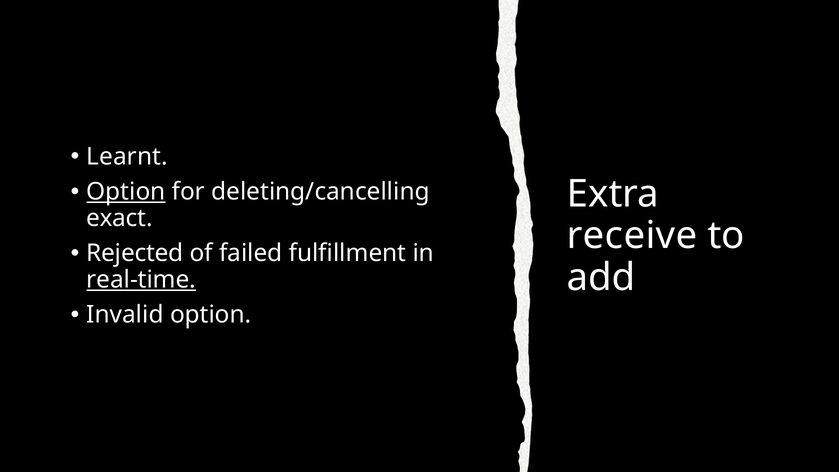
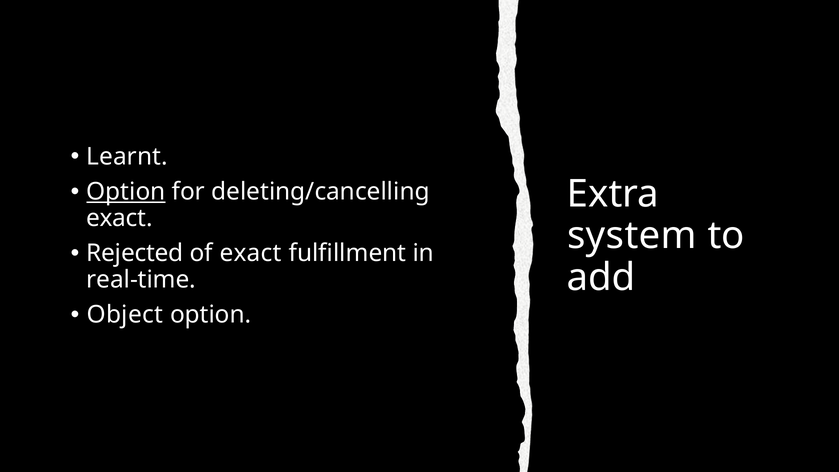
receive: receive -> system (632, 236)
of failed: failed -> exact (251, 253)
real-time underline: present -> none (141, 280)
Invalid: Invalid -> Object (125, 315)
